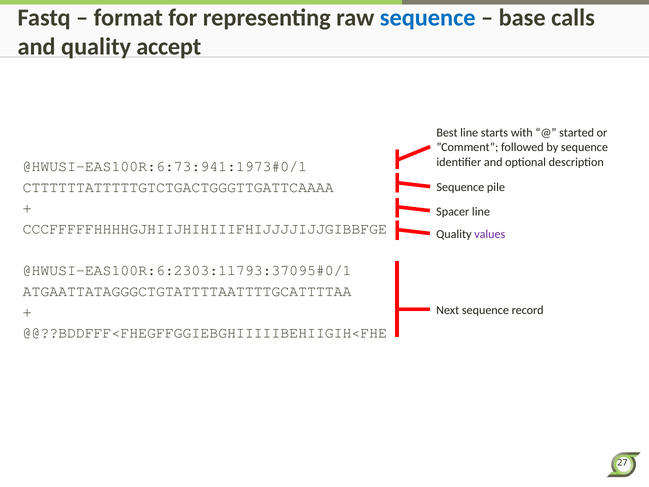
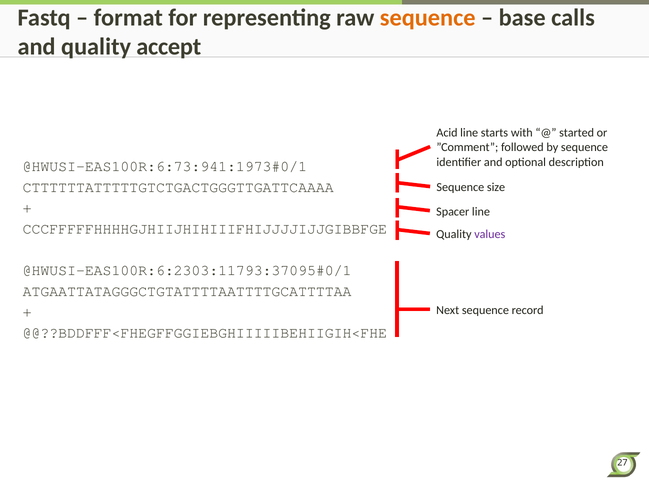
sequence colour: blue -> orange (428, 17)
Best: Best -> Acid (447, 133)
pile: pile -> size (496, 187)
